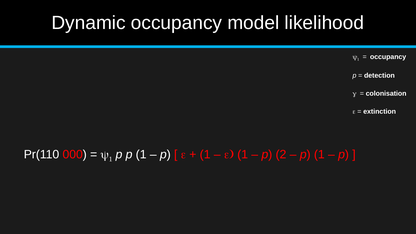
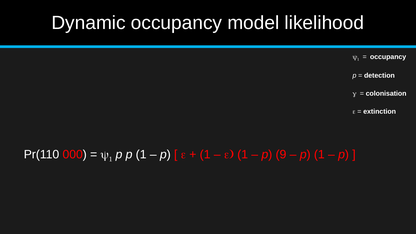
2: 2 -> 9 (281, 154)
